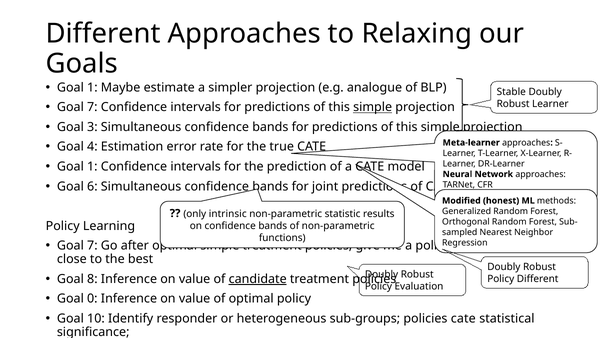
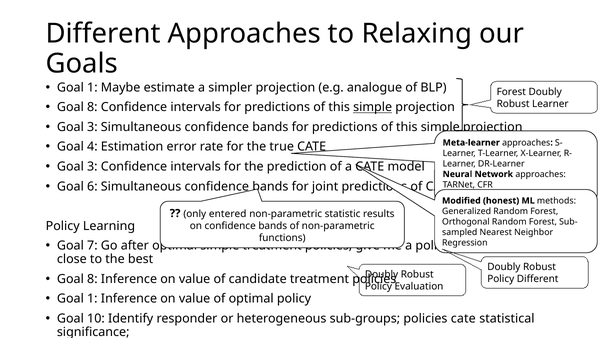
Stable: Stable -> Forest (511, 92)
7: 7 -> 8 (92, 107)
1: 1 -> 3 (92, 166)
intrinsic: intrinsic -> entered (228, 213)
candidate underline: present -> none (258, 279)
0: 0 -> 1 (92, 298)
